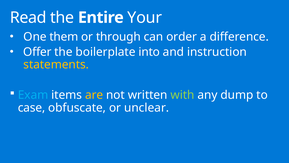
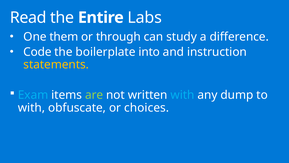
Your: Your -> Labs (145, 18)
order: order -> study (182, 37)
Offer: Offer -> Code (37, 52)
are colour: yellow -> light green (94, 95)
with colour: light green -> light blue (182, 95)
case: case -> with (31, 107)
unclear: unclear -> choices (147, 107)
